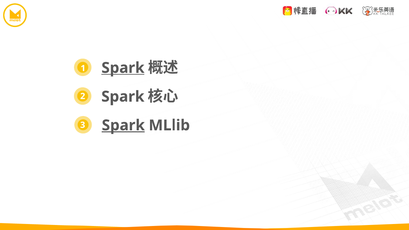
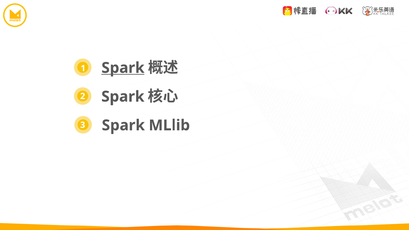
Spark underline: present -> none (123, 125)
